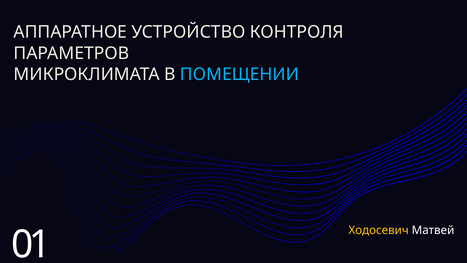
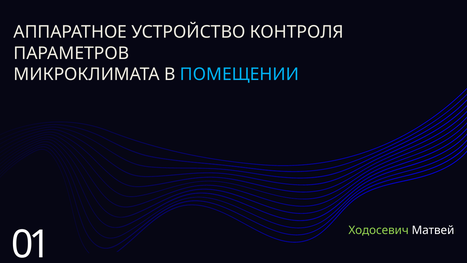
Ходосевич colour: yellow -> light green (379, 230)
